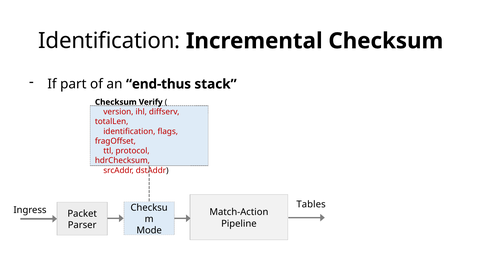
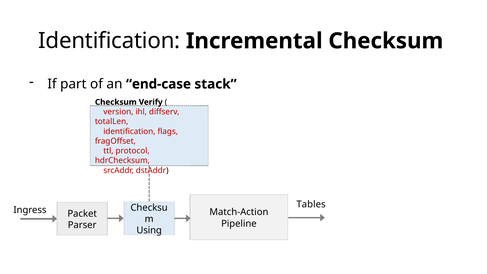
end-thus: end-thus -> end-case (158, 84)
Mode: Mode -> Using (149, 230)
